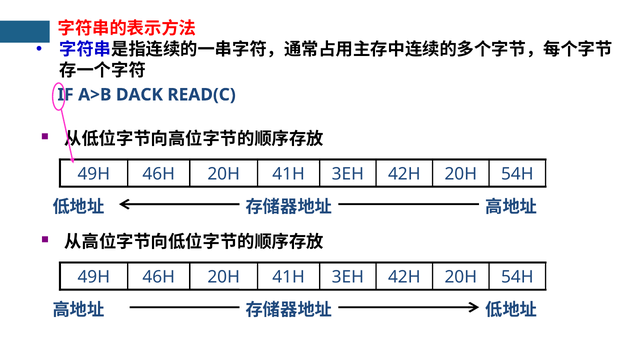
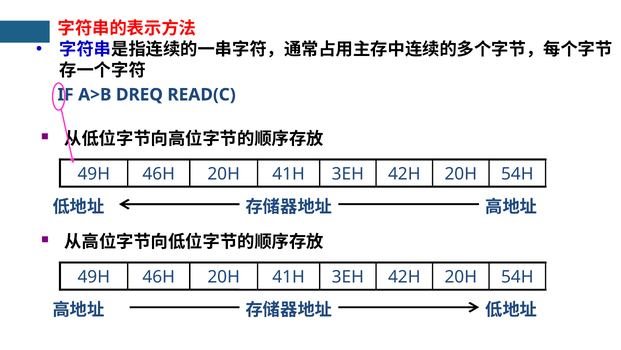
DACK: DACK -> DREQ (139, 95)
